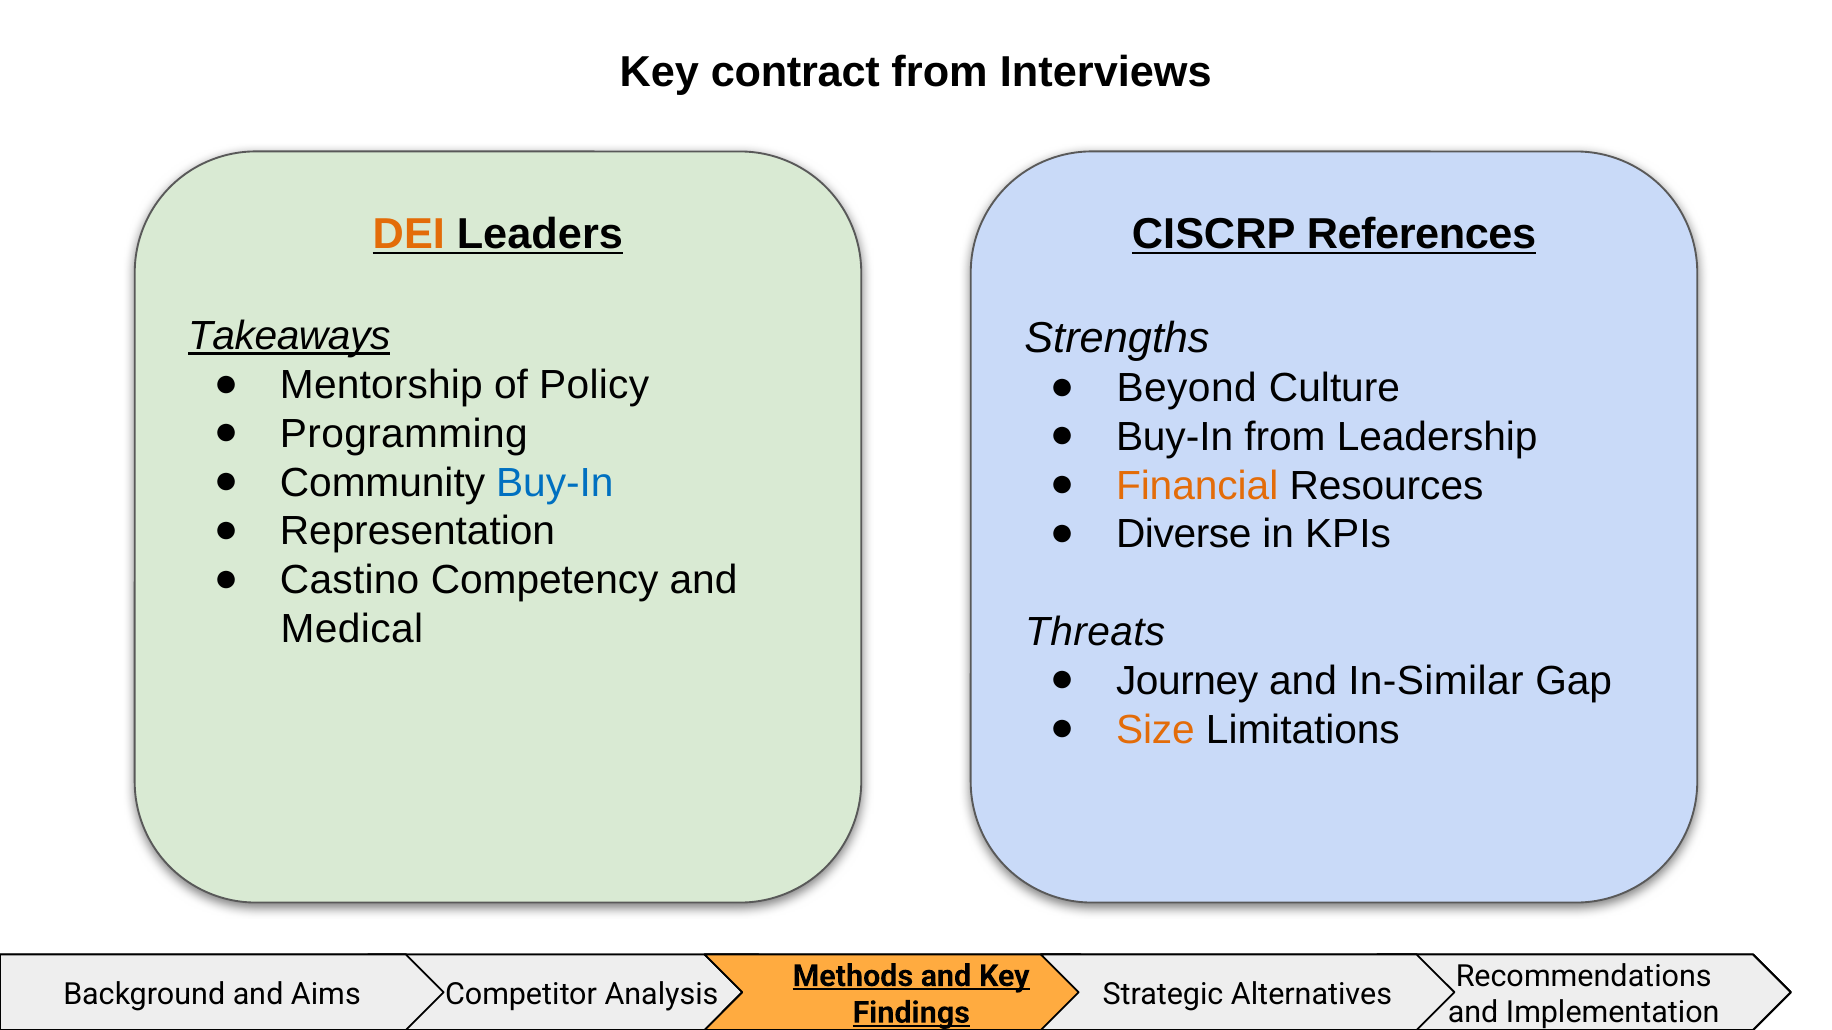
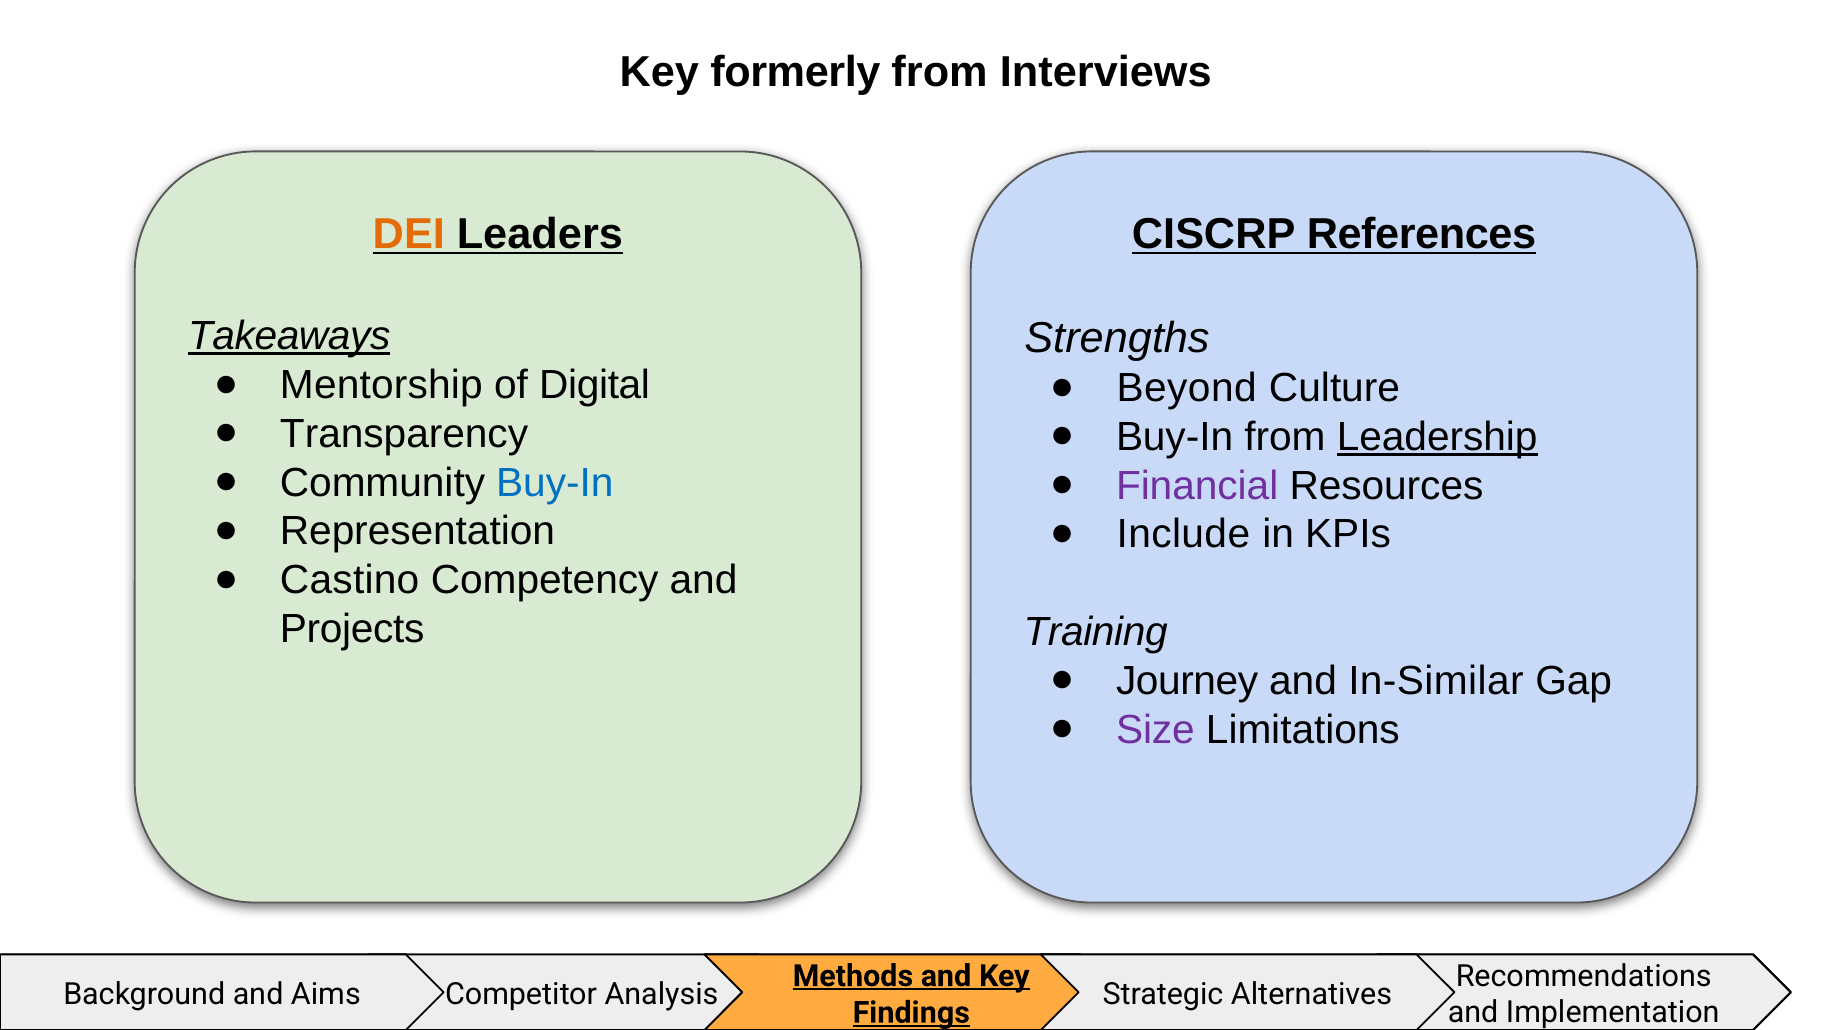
contract: contract -> formerly (795, 73)
Policy: Policy -> Digital (595, 385)
Programming: Programming -> Transparency (404, 434)
Leadership underline: none -> present (1437, 437)
Financial colour: orange -> purple (1197, 486)
Diverse: Diverse -> Include (1183, 535)
Medical: Medical -> Projects (352, 629)
Threats: Threats -> Training (1096, 632)
Size colour: orange -> purple (1155, 730)
